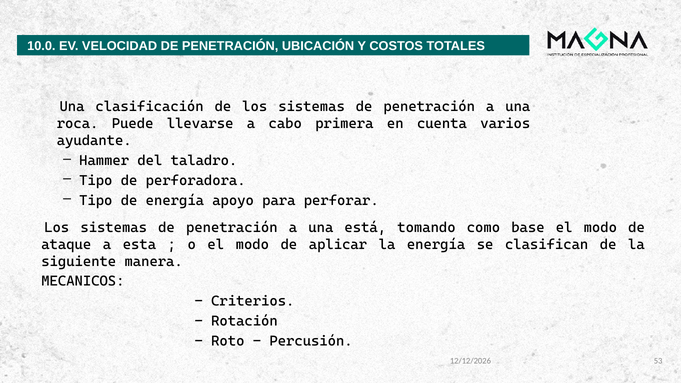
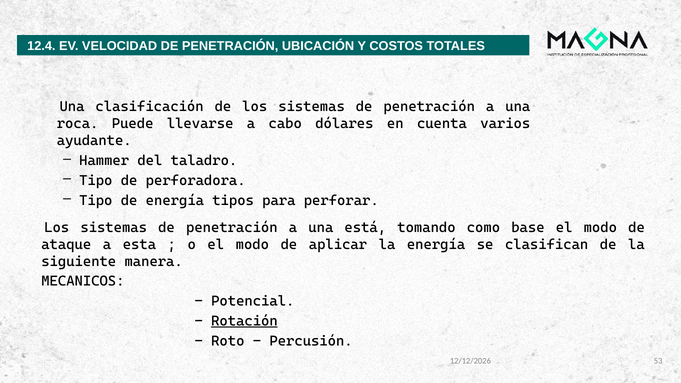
10.0: 10.0 -> 12.4 (41, 46)
primera: primera -> dólares (344, 124)
apoyo: apoyo -> tipos (233, 200)
Criterios: Criterios -> Potencial (253, 301)
Rotación underline: none -> present (244, 321)
